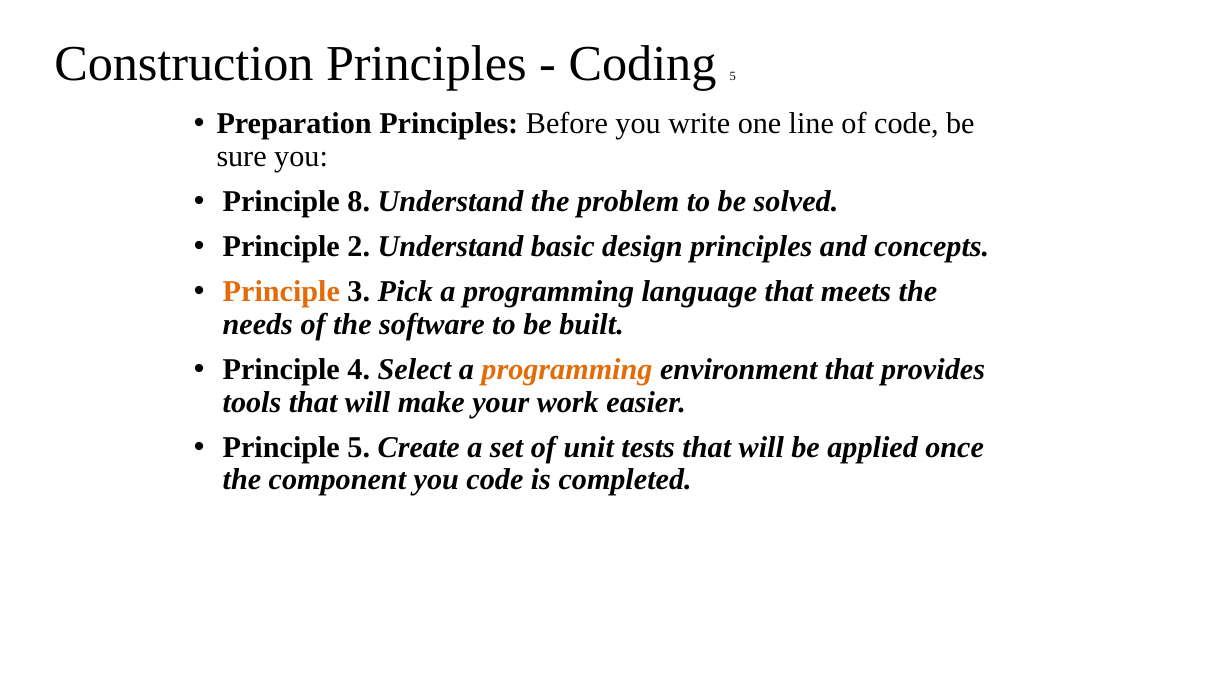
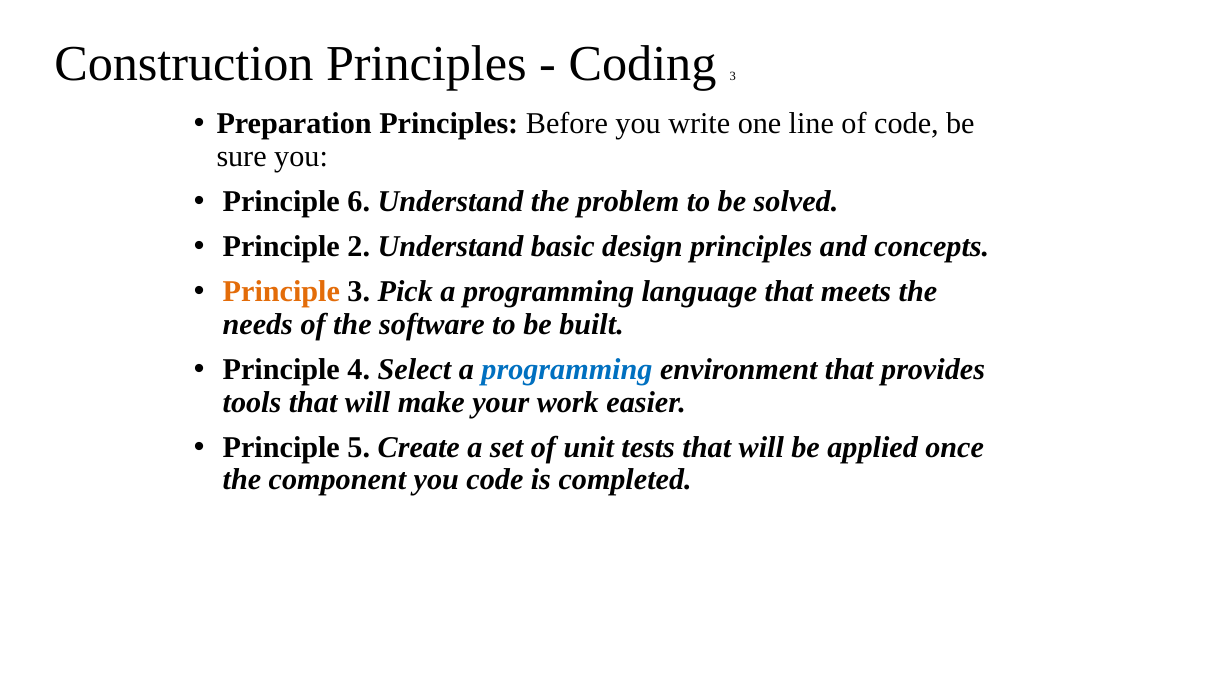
Coding 5: 5 -> 3 (733, 76)
8: 8 -> 6 (359, 201)
programming colour: orange -> blue (567, 369)
